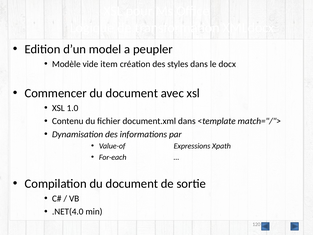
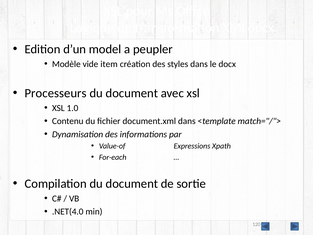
Commencer: Commencer -> Processeurs (56, 93)
